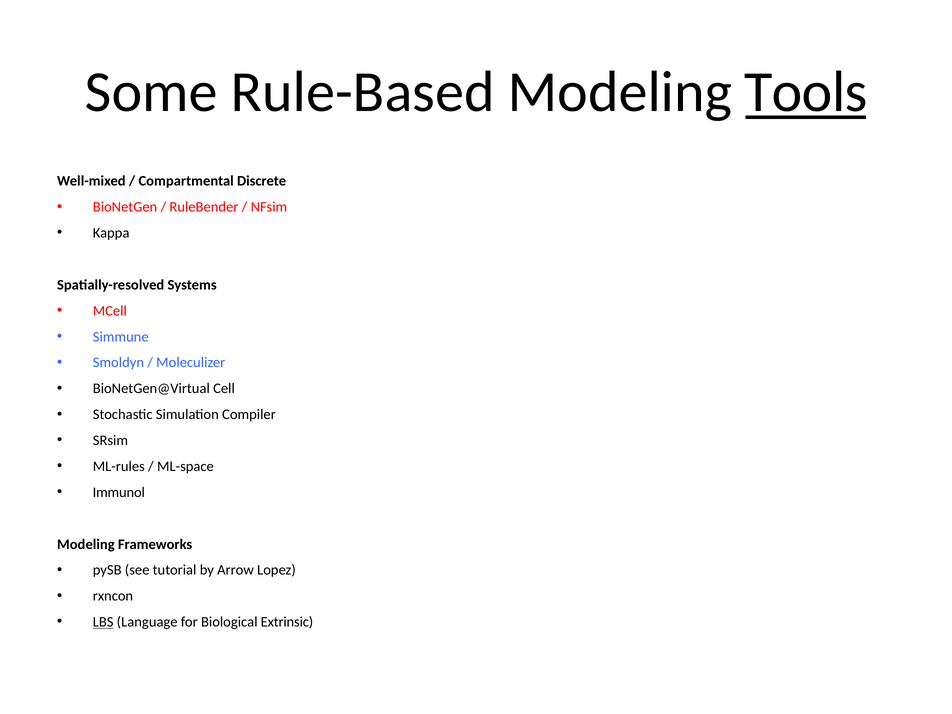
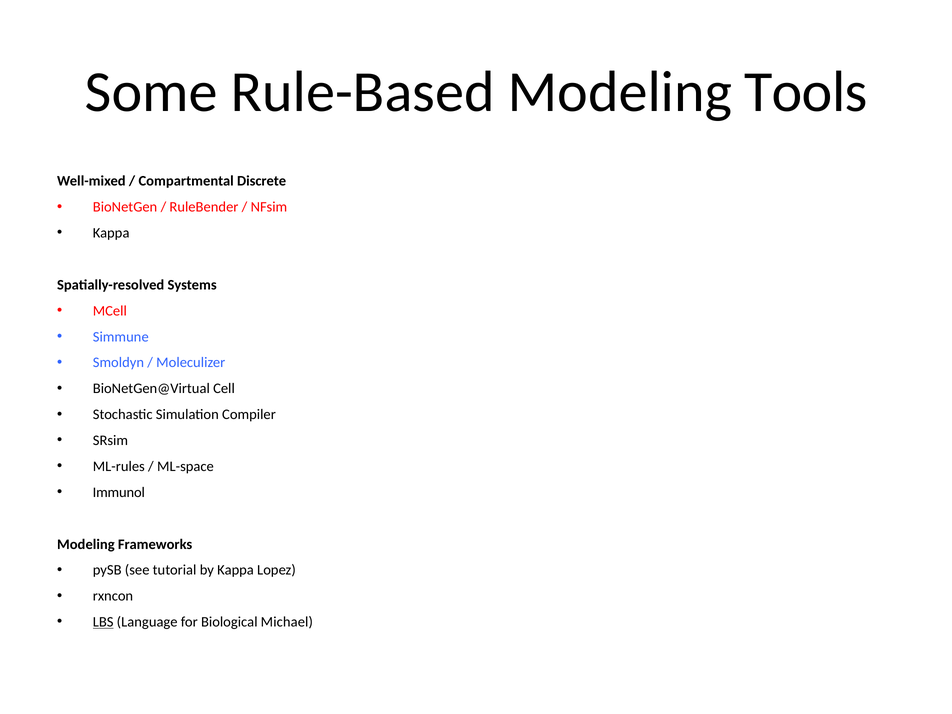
Tools underline: present -> none (806, 92)
by Arrow: Arrow -> Kappa (235, 570)
Extrinsic: Extrinsic -> Michael (287, 622)
